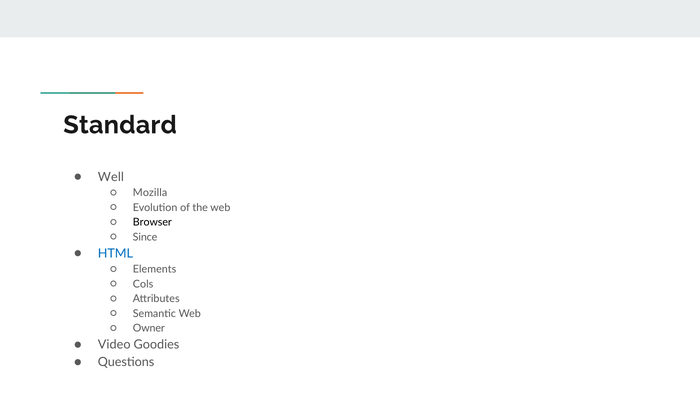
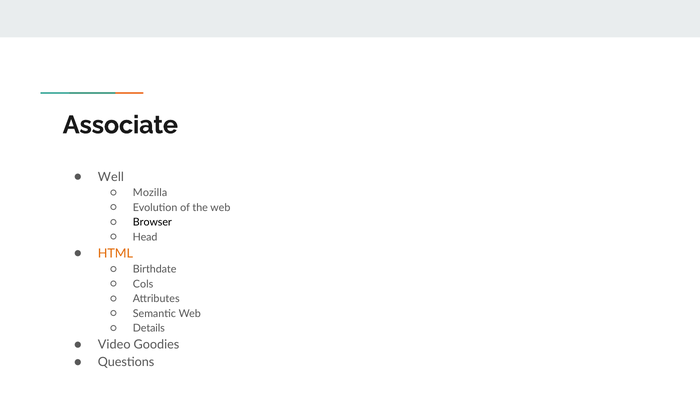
Standard: Standard -> Associate (120, 125)
Since: Since -> Head (145, 237)
HTML colour: blue -> orange (115, 253)
Elements: Elements -> Birthdate (155, 269)
Owner: Owner -> Details (149, 328)
